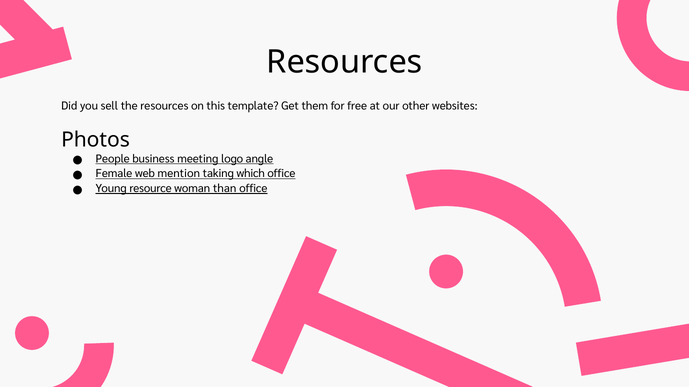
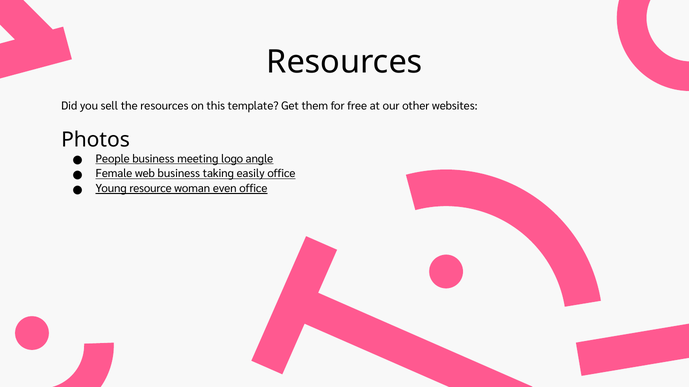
web mention: mention -> business (179, 174)
which: which -> easily (251, 174)
than: than -> even (225, 189)
